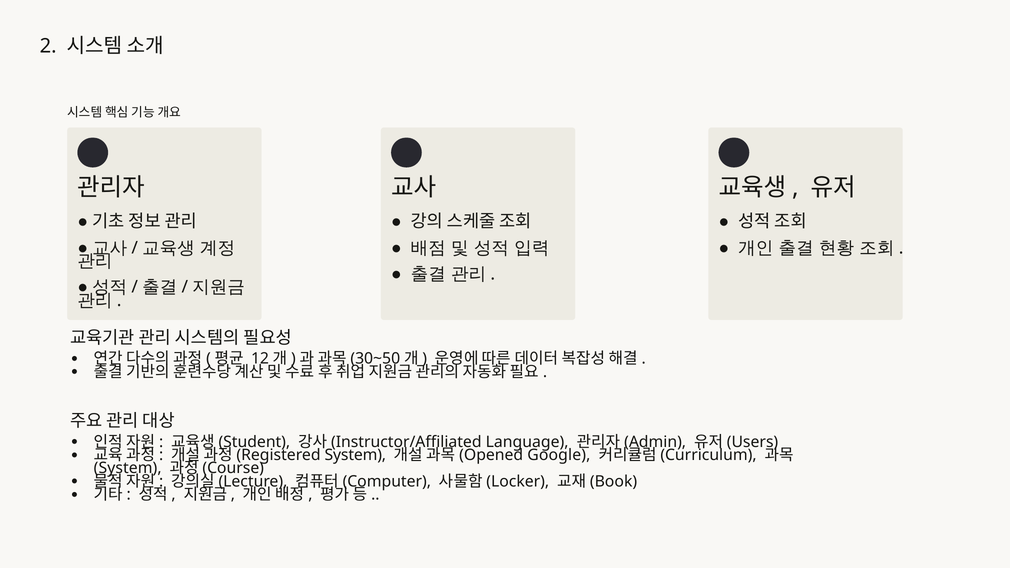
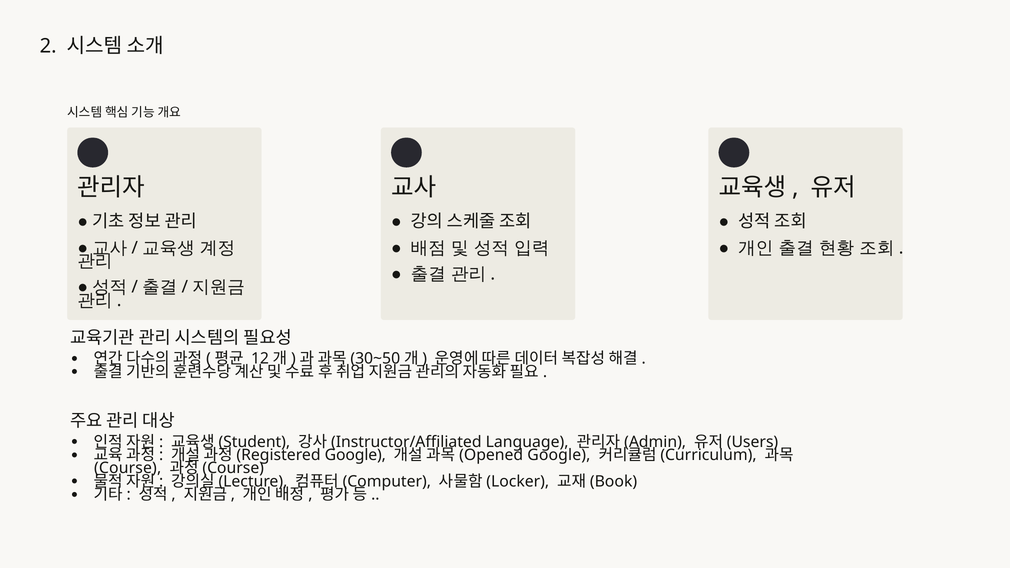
System: System -> Google (355, 455)
System: System -> Course (128, 468)
